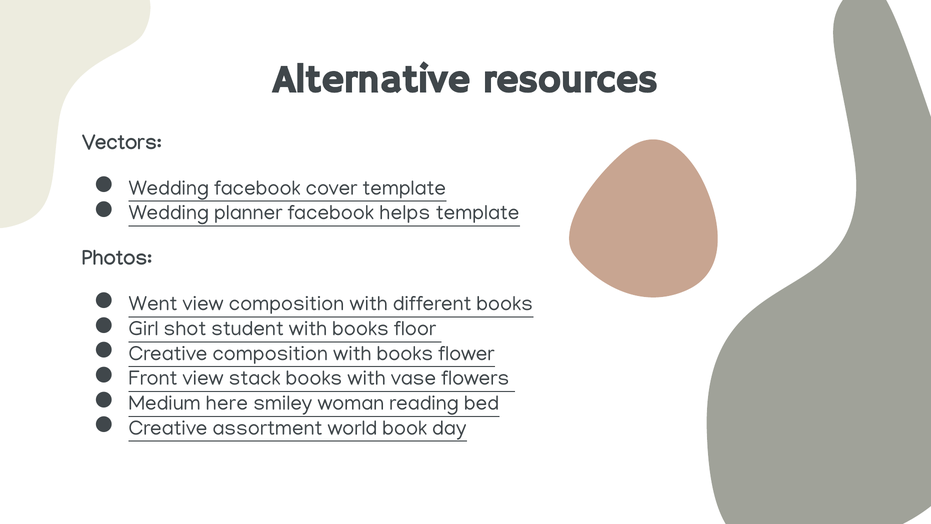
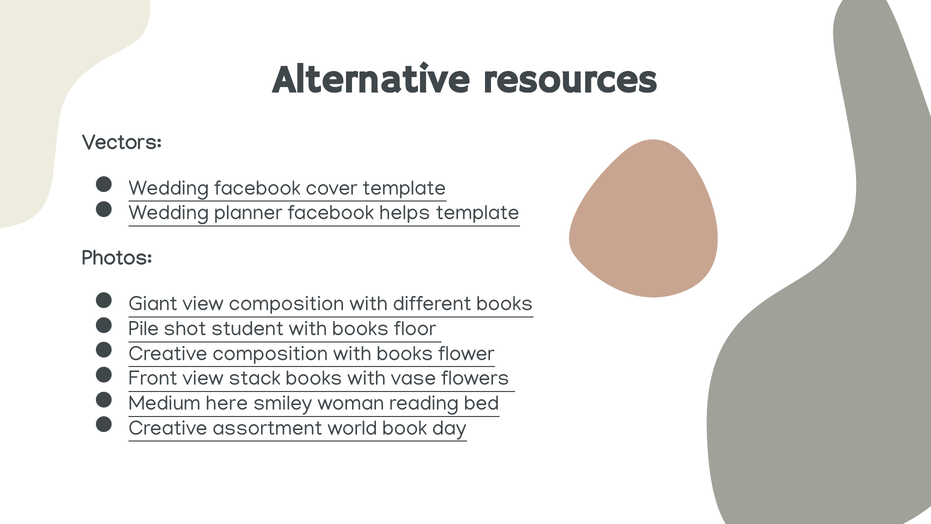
Went: Went -> Giant (153, 303)
Girl: Girl -> Pile (144, 328)
